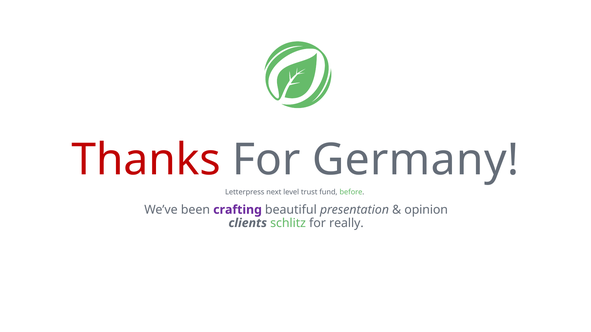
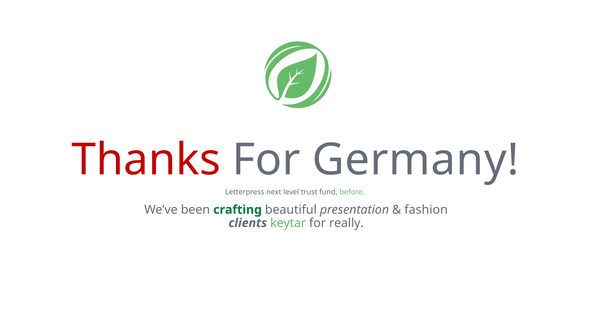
crafting colour: purple -> green (238, 210)
opinion: opinion -> fashion (426, 210)
schlitz: schlitz -> keytar (288, 223)
